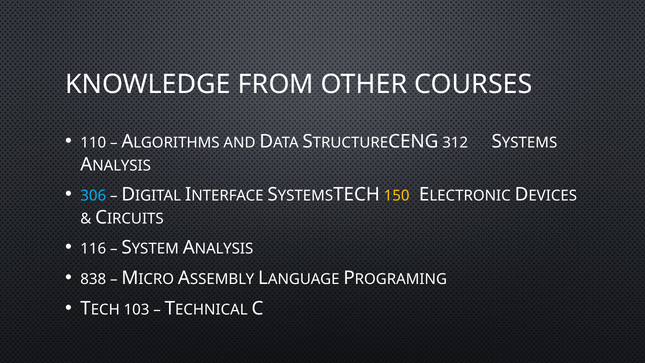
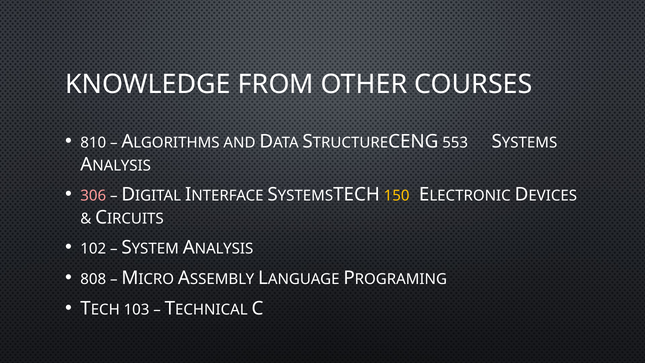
110: 110 -> 810 (93, 143)
312: 312 -> 553 (455, 143)
306 colour: light blue -> pink (93, 196)
116: 116 -> 102 (93, 249)
838: 838 -> 808 (93, 279)
